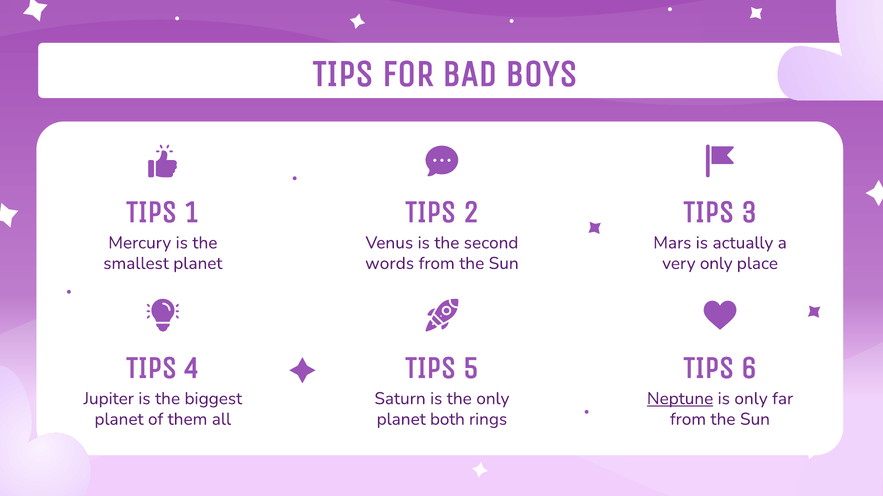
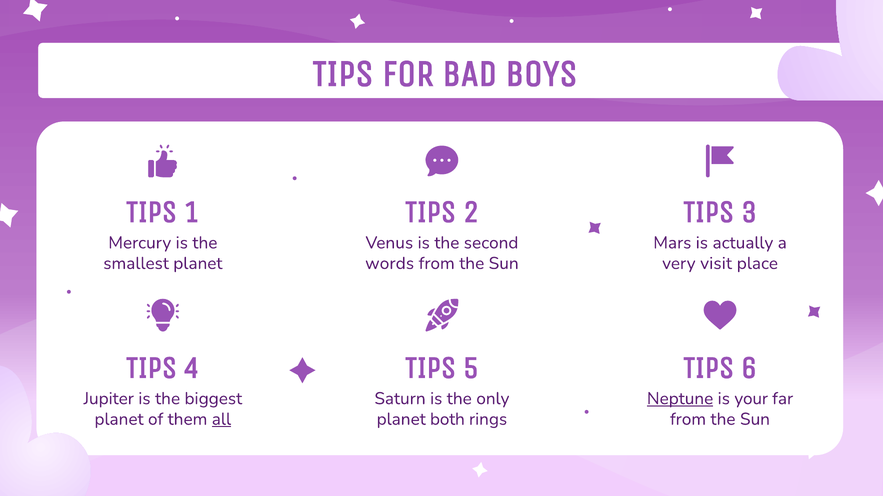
very only: only -> visit (716, 264)
is only: only -> your (751, 399)
all underline: none -> present (221, 420)
